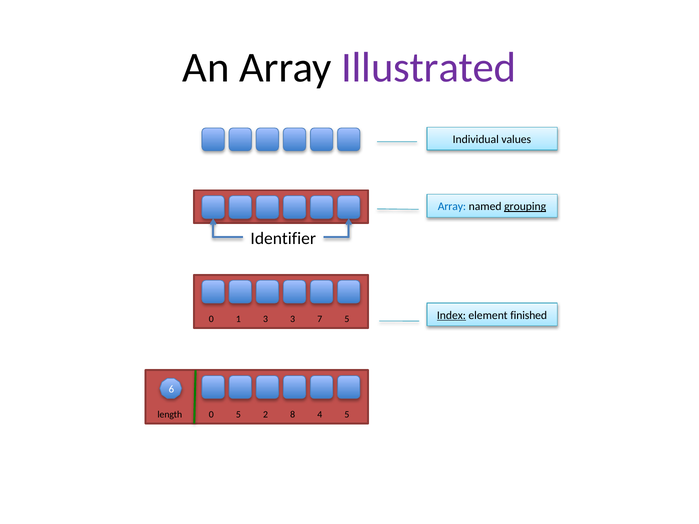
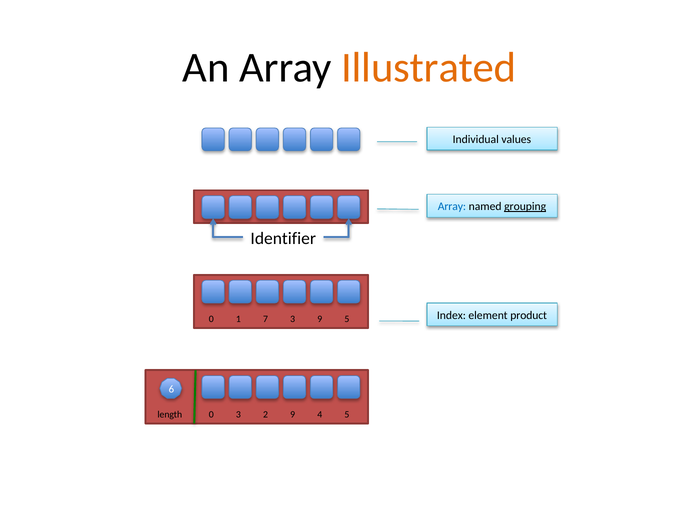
Illustrated colour: purple -> orange (429, 68)
1 3: 3 -> 7 (266, 319)
3 7: 7 -> 9 (320, 319)
Index underline: present -> none (451, 315)
finished: finished -> product (529, 315)
0 5: 5 -> 3 (238, 415)
2 8: 8 -> 9 (293, 415)
